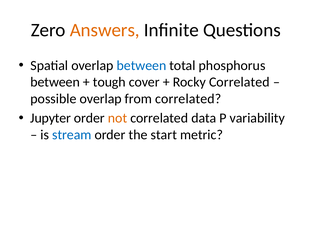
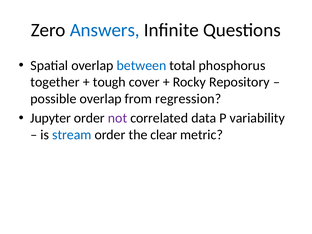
Answers colour: orange -> blue (105, 30)
between: between -> together (55, 82)
Rocky Correlated: Correlated -> Repository (239, 82)
from correlated: correlated -> regression (188, 99)
not colour: orange -> purple (118, 118)
start: start -> clear (164, 135)
